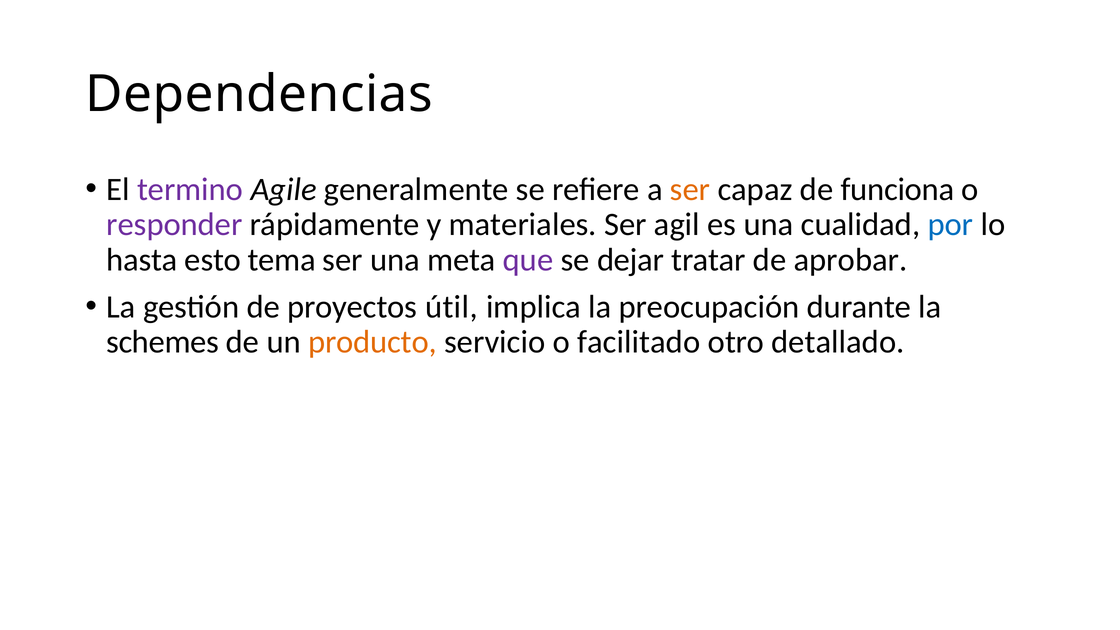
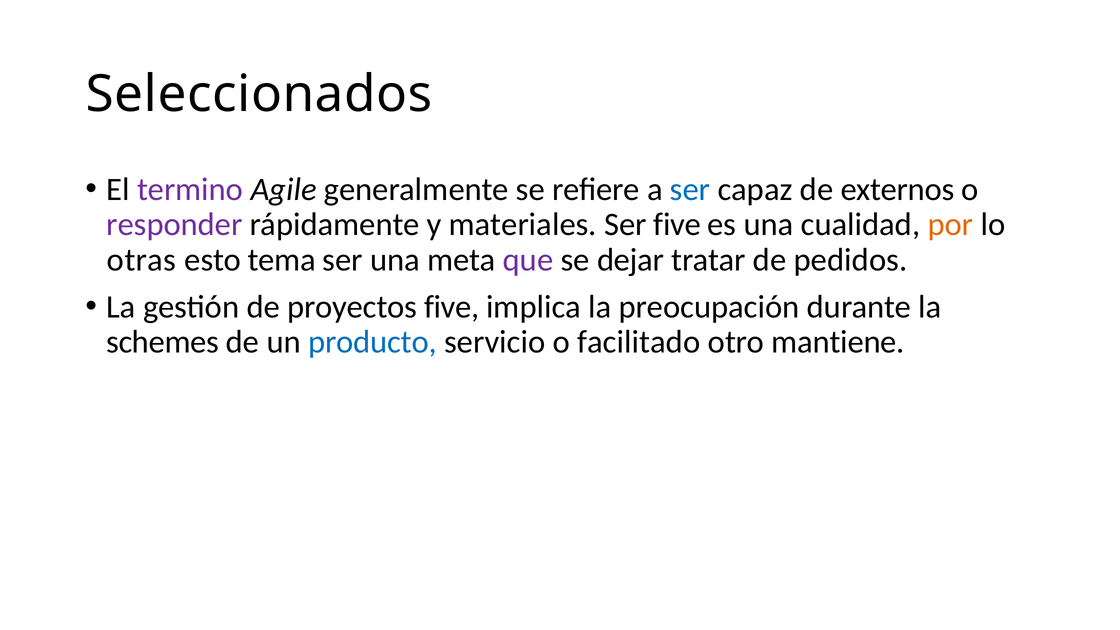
Dependencias: Dependencias -> Seleccionados (259, 94)
ser colour: orange -> blue (690, 189)
funciona: funciona -> externos (897, 189)
Ser agil: agil -> five (677, 225)
por colour: blue -> orange (951, 225)
hasta: hasta -> otras (142, 260)
aprobar: aprobar -> pedidos (850, 260)
proyectos útil: útil -> five (452, 307)
producto colour: orange -> blue (372, 342)
detallado: detallado -> mantiene (838, 342)
